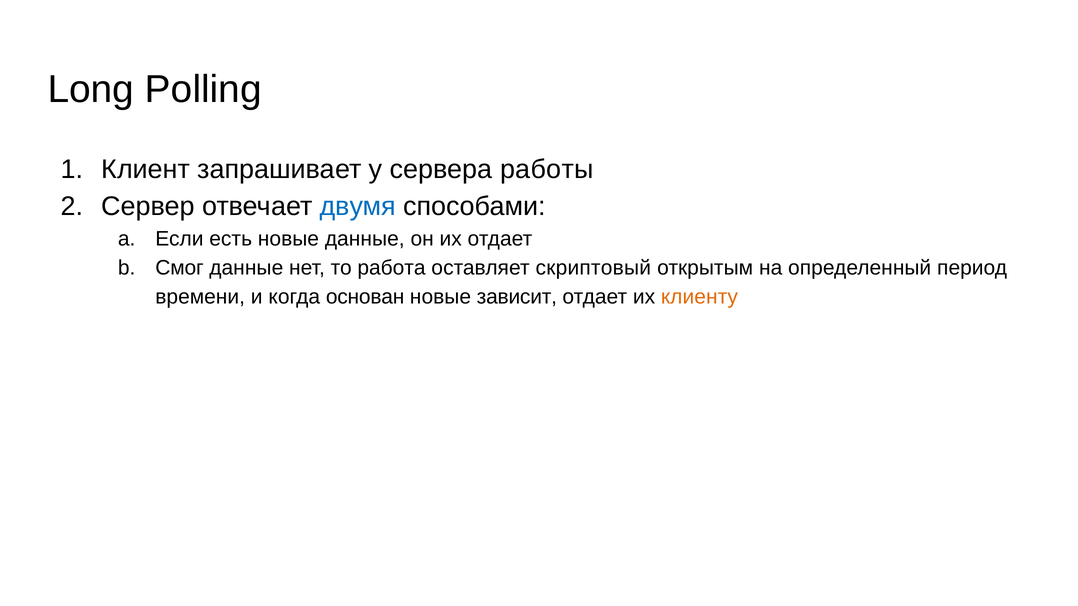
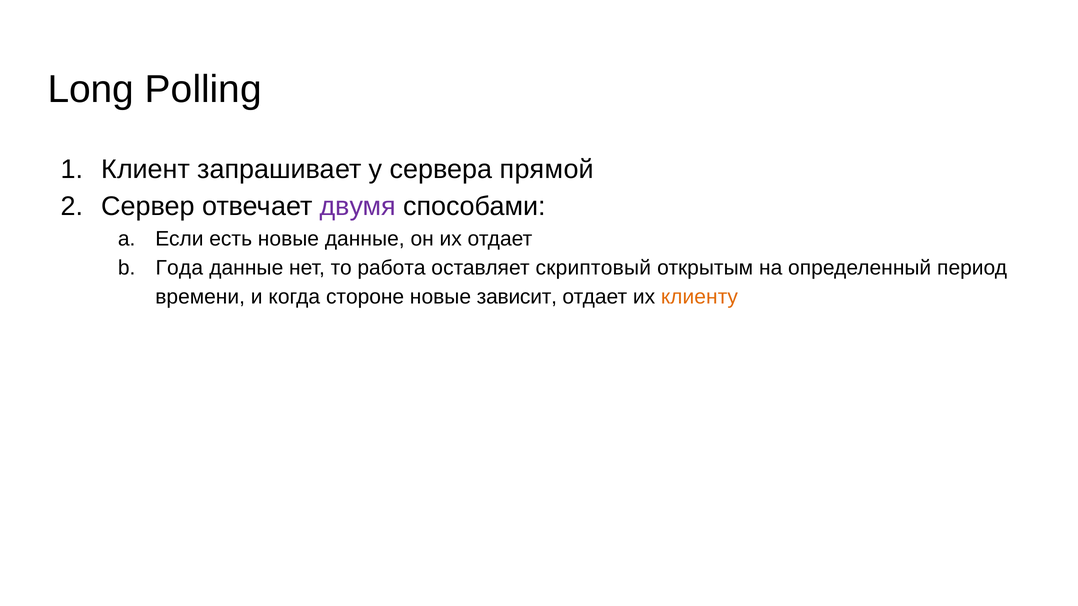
работы: работы -> прямой (547, 170)
двумя colour: blue -> purple (358, 207)
Смог: Смог -> Года (179, 268)
основан: основан -> стороне (365, 297)
